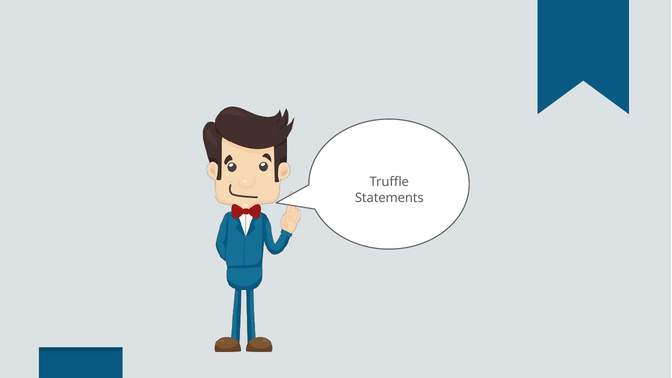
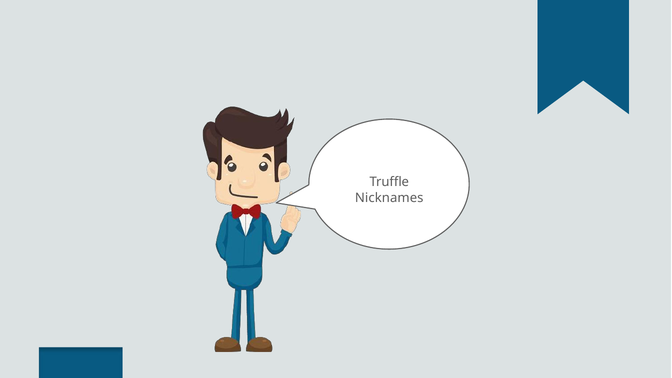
Statements: Statements -> Nicknames (389, 198)
